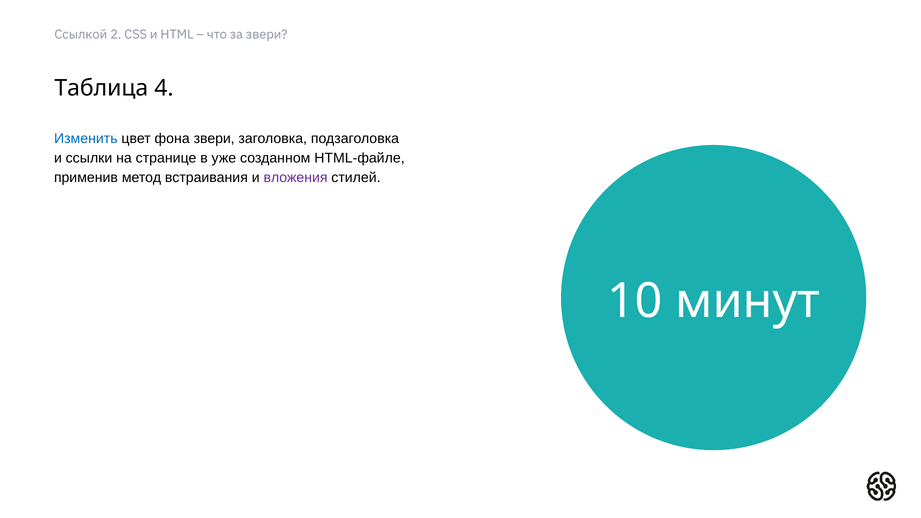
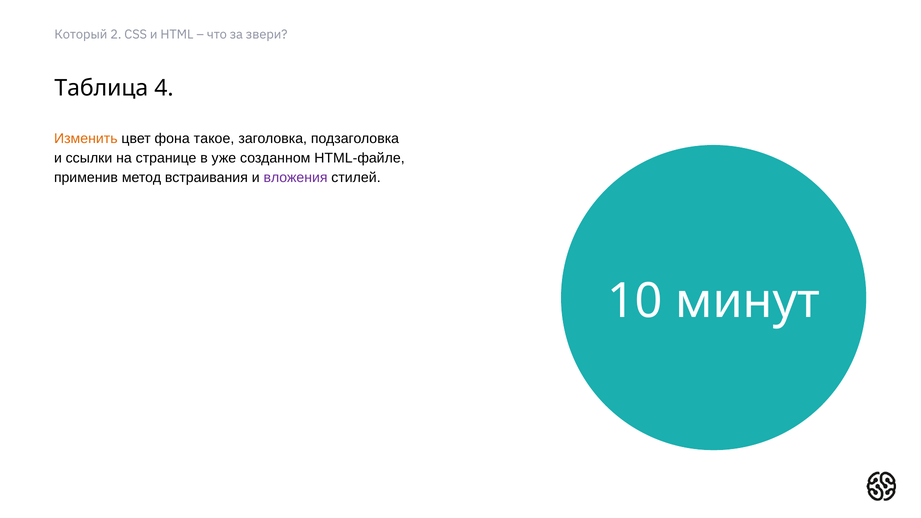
Ссылкой: Ссылкой -> Который (81, 34)
Изменить colour: blue -> orange (86, 139)
фона звери: звери -> такое (214, 139)
